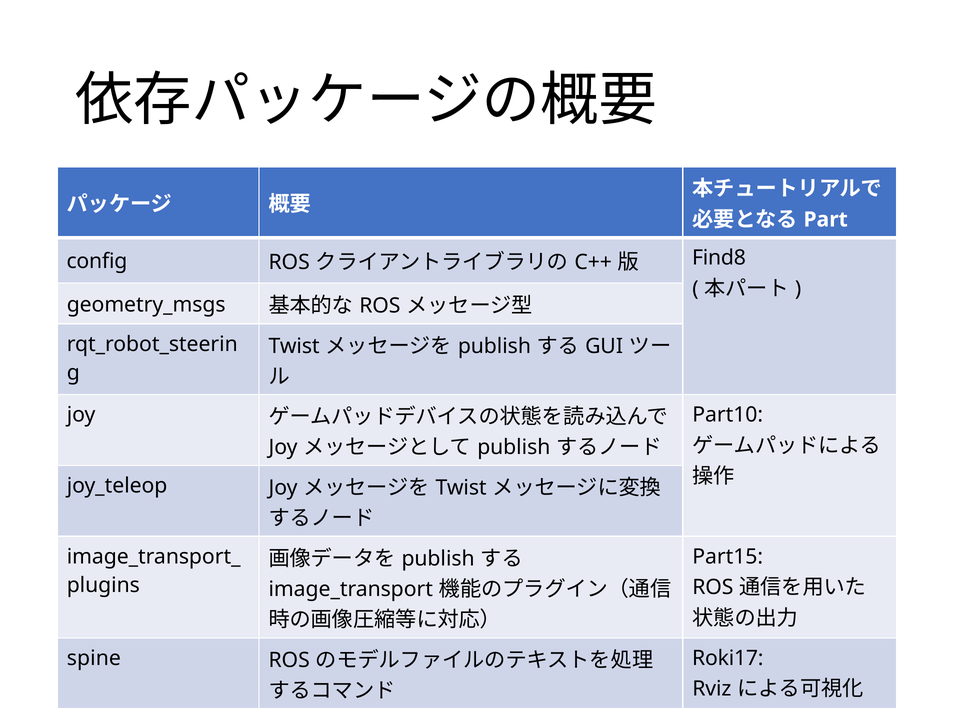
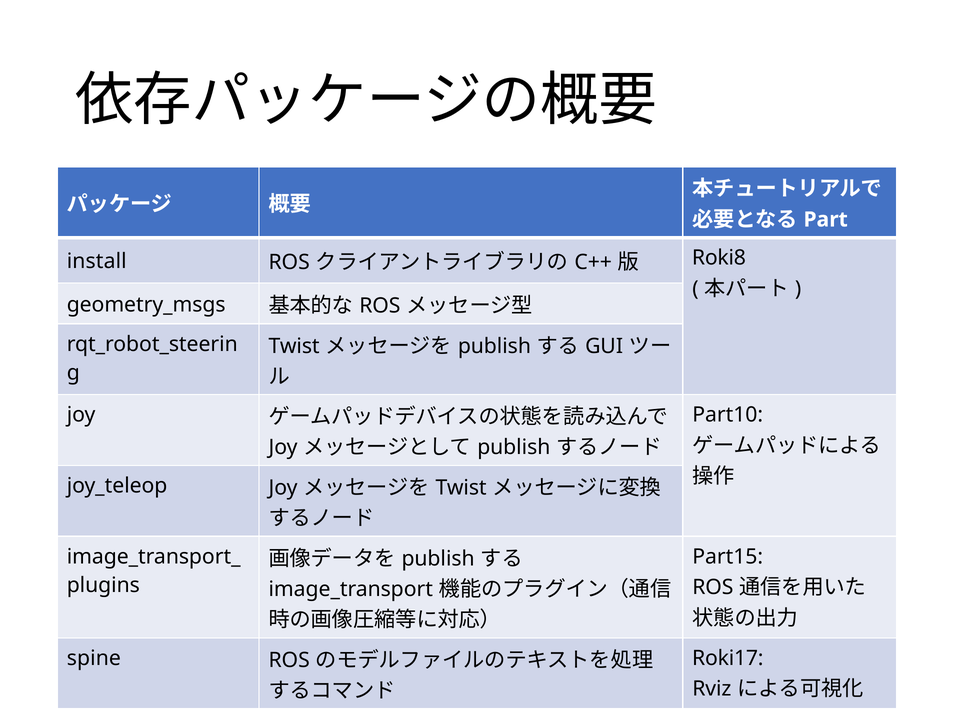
config: config -> install (97, 261)
Find8: Find8 -> Roki8 (719, 258)
